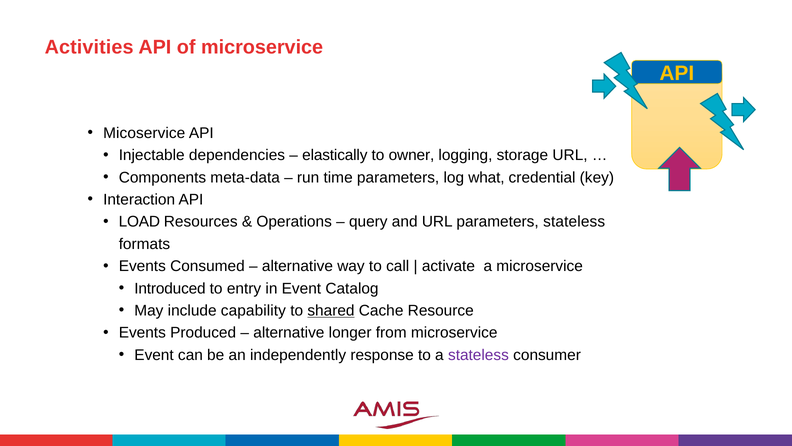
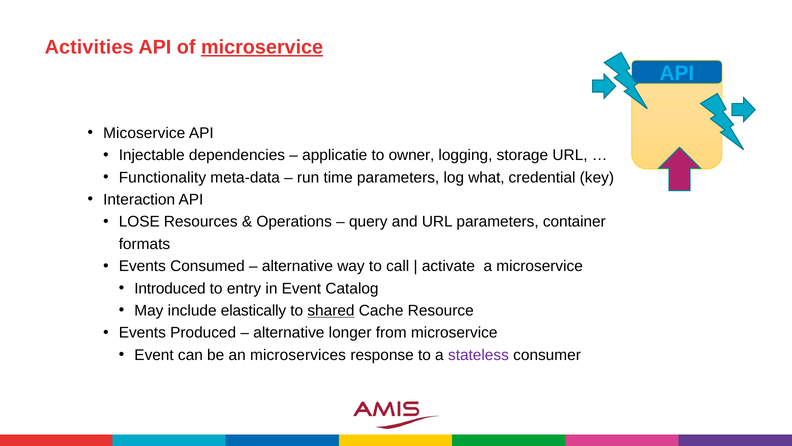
microservice underline: none -> present (262, 47)
API colour: yellow -> light blue (677, 73)
elastically: elastically -> applicatie (335, 155)
Components: Components -> Functionality (162, 177)
LOAD: LOAD -> LOSE (139, 222)
parameters stateless: stateless -> container (574, 222)
capability: capability -> elastically (254, 310)
independently: independently -> microservices (298, 355)
